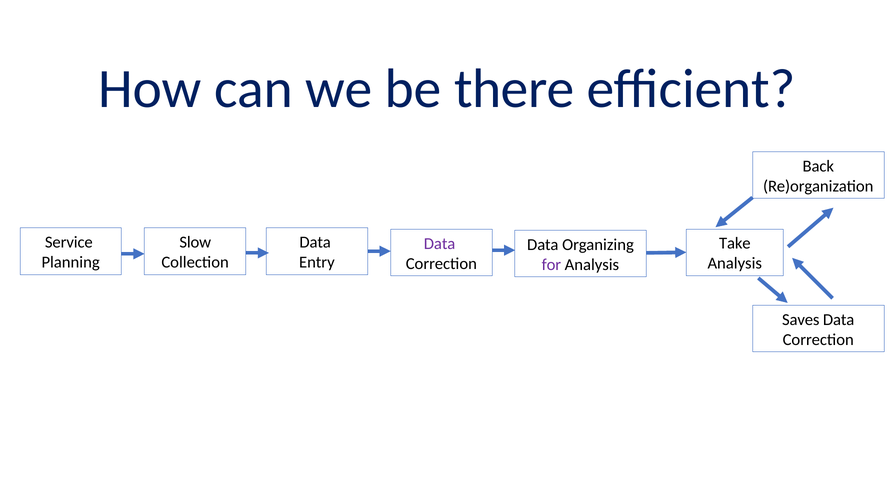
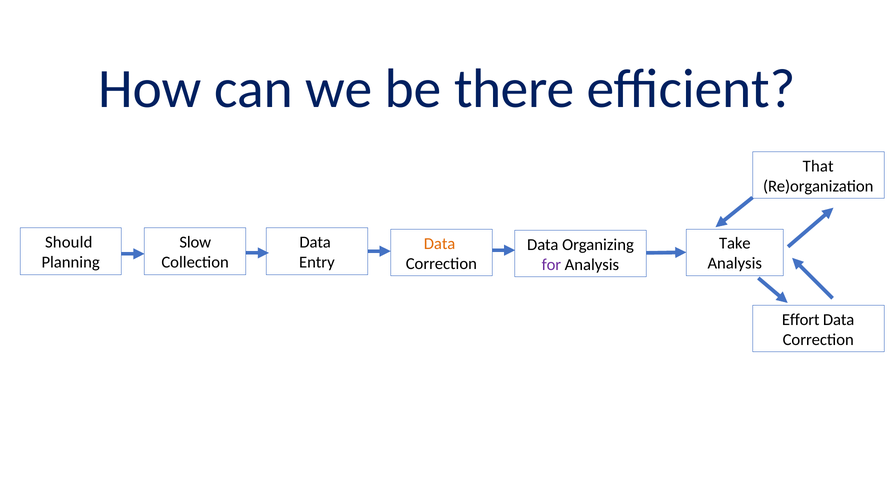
Back: Back -> That (818, 166)
Service: Service -> Should (69, 242)
Data colour: purple -> orange (440, 244)
Saves: Saves -> Effort (801, 320)
